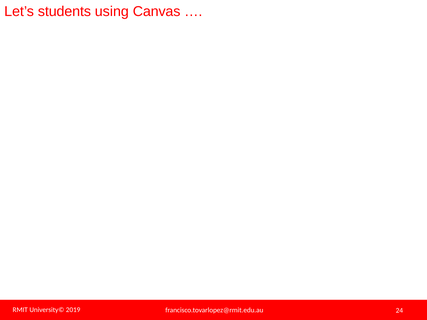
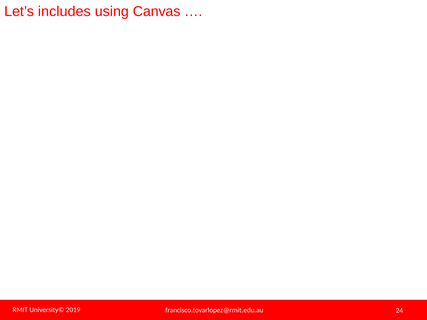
students: students -> includes (64, 12)
